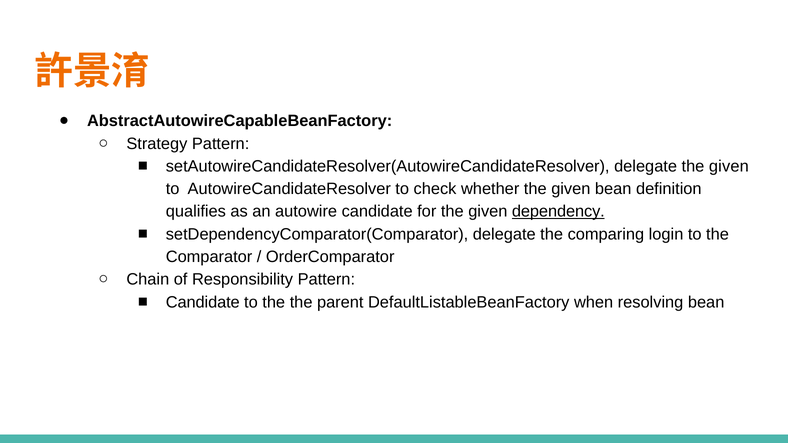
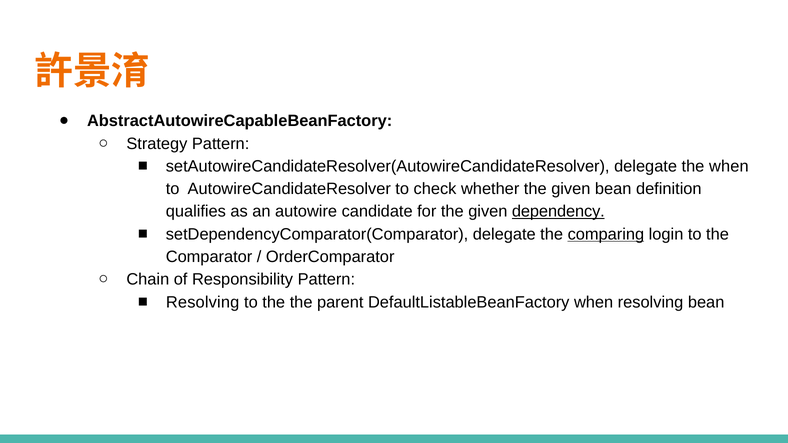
delegate the given: given -> when (729, 166)
comparing underline: none -> present (606, 234)
Candidate: Candidate -> Resolving (203, 302)
